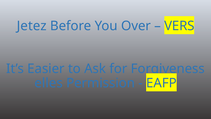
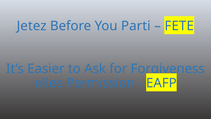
Over: Over -> Parti (136, 26)
VERS: VERS -> FETE (179, 26)
